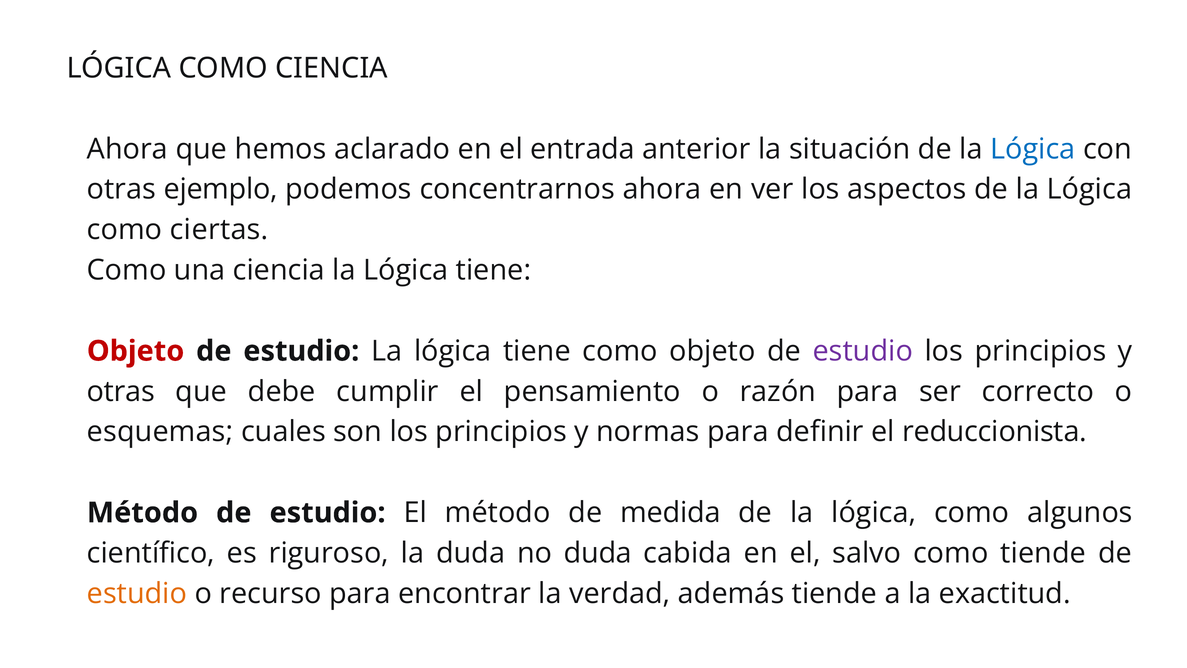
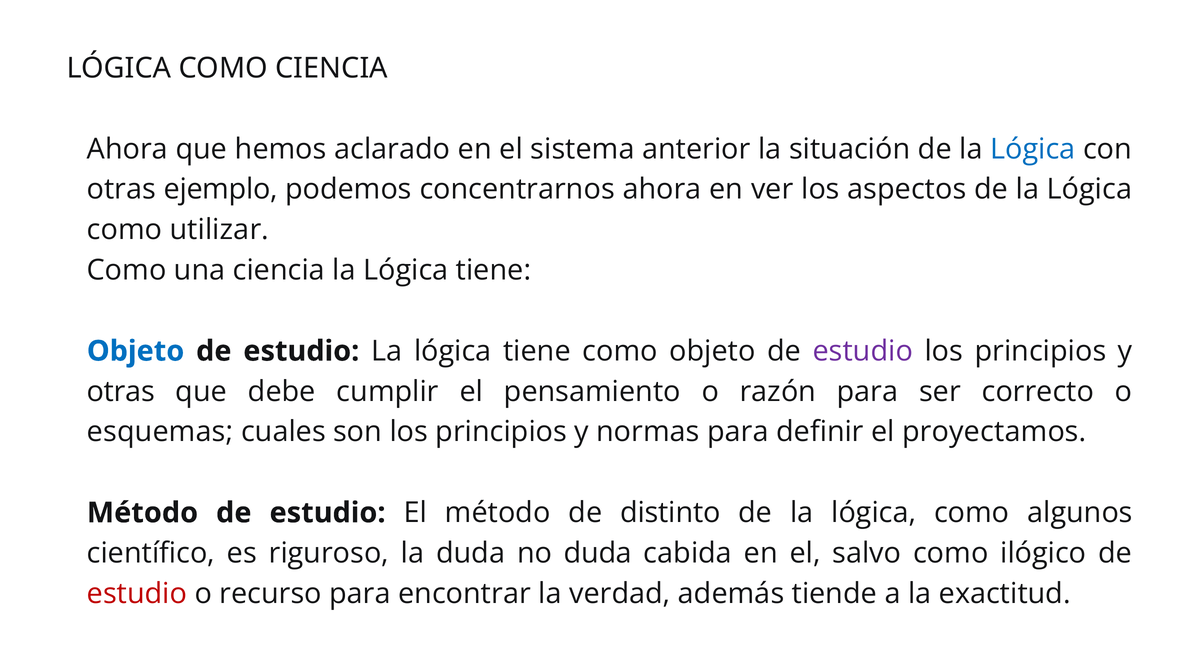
entrada: entrada -> sistema (583, 149)
ciertas: ciertas -> utilizar (219, 230)
Objeto colour: red -> blue (136, 351)
reduccionista: reduccionista -> proyectamos (994, 432)
medida: medida -> distinto (670, 513)
como tiende: tiende -> ilógico (1043, 553)
estudio colour: orange -> red (137, 593)
